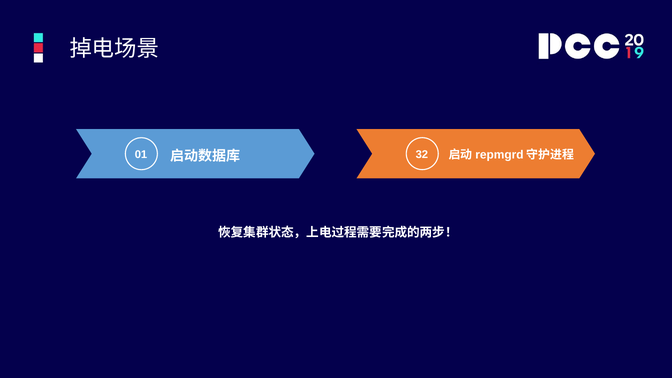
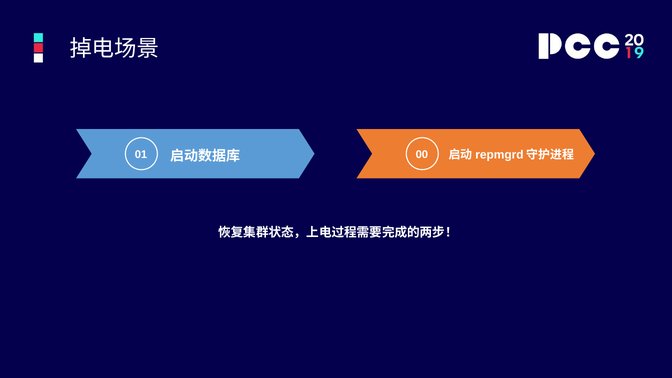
32: 32 -> 00 (422, 154)
